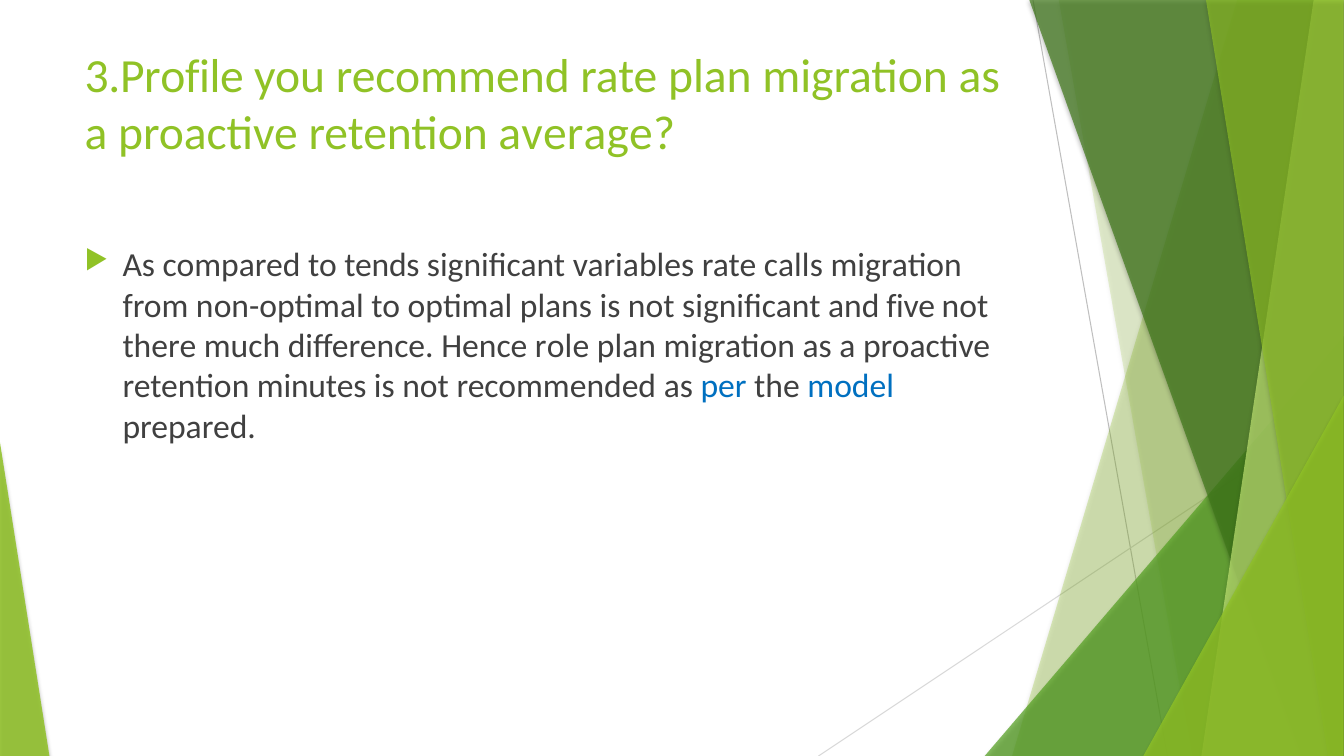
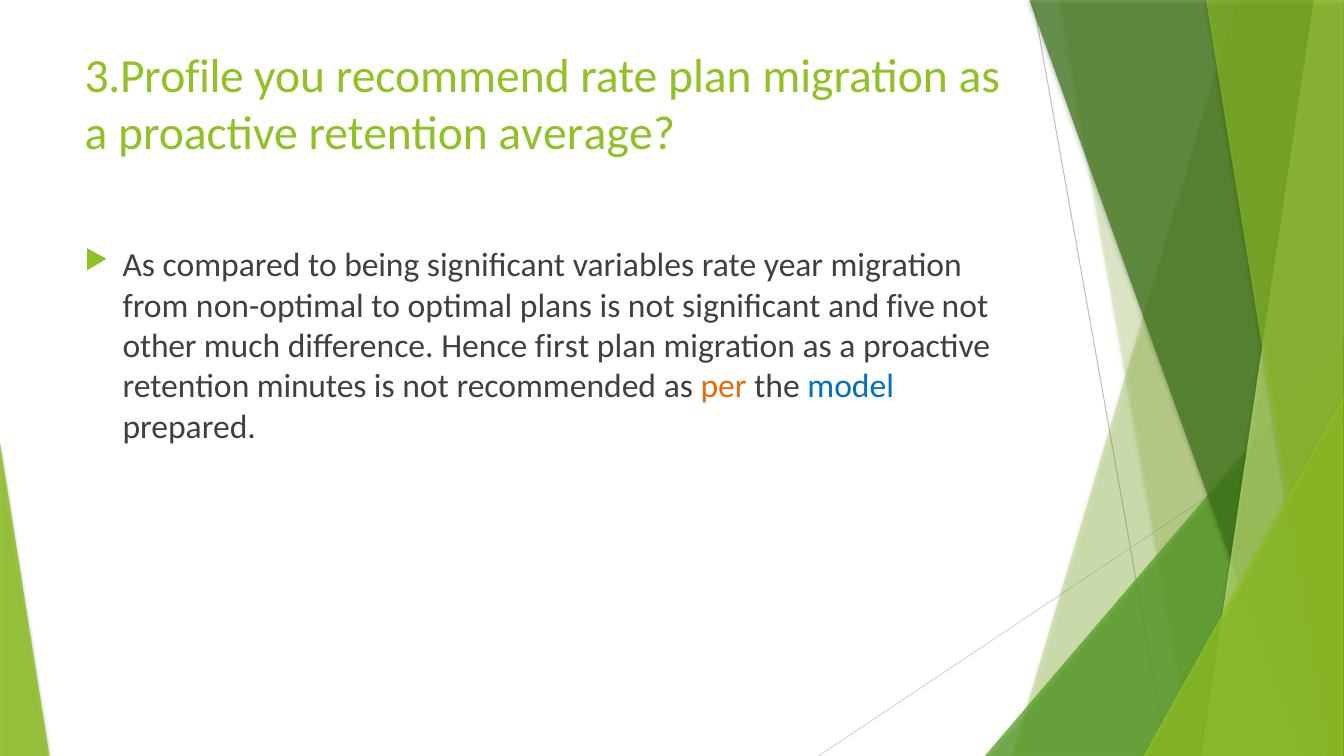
tends: tends -> being (382, 266)
calls: calls -> year (793, 266)
there: there -> other (160, 346)
role: role -> first (562, 346)
per colour: blue -> orange (724, 387)
